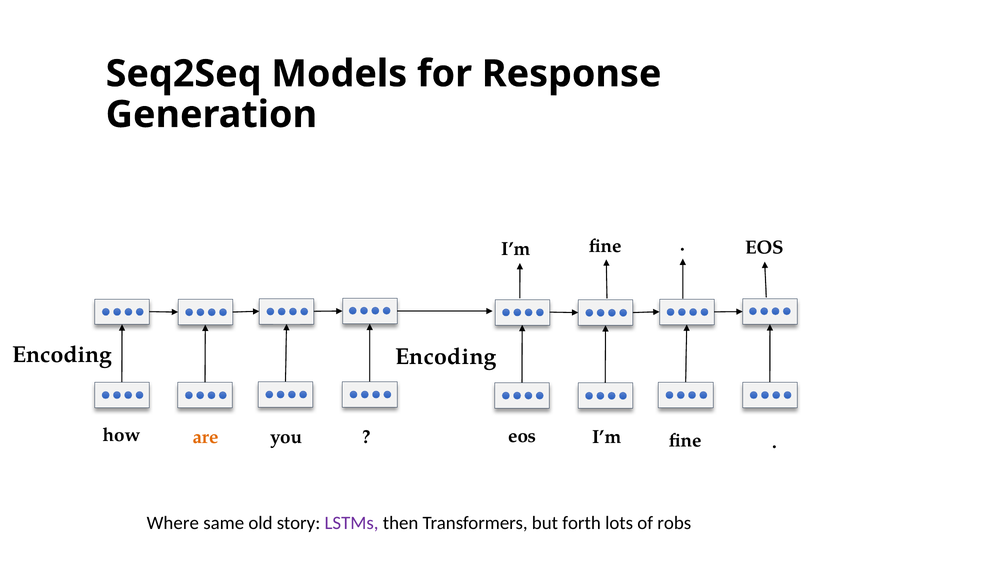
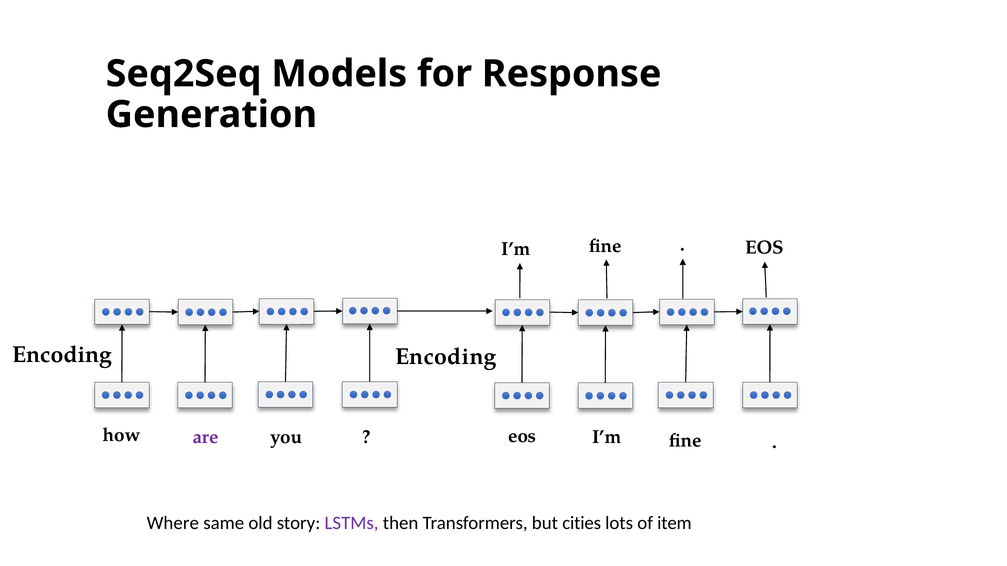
are colour: orange -> purple (206, 437)
forth: forth -> cities (582, 523)
robs: robs -> item (674, 523)
